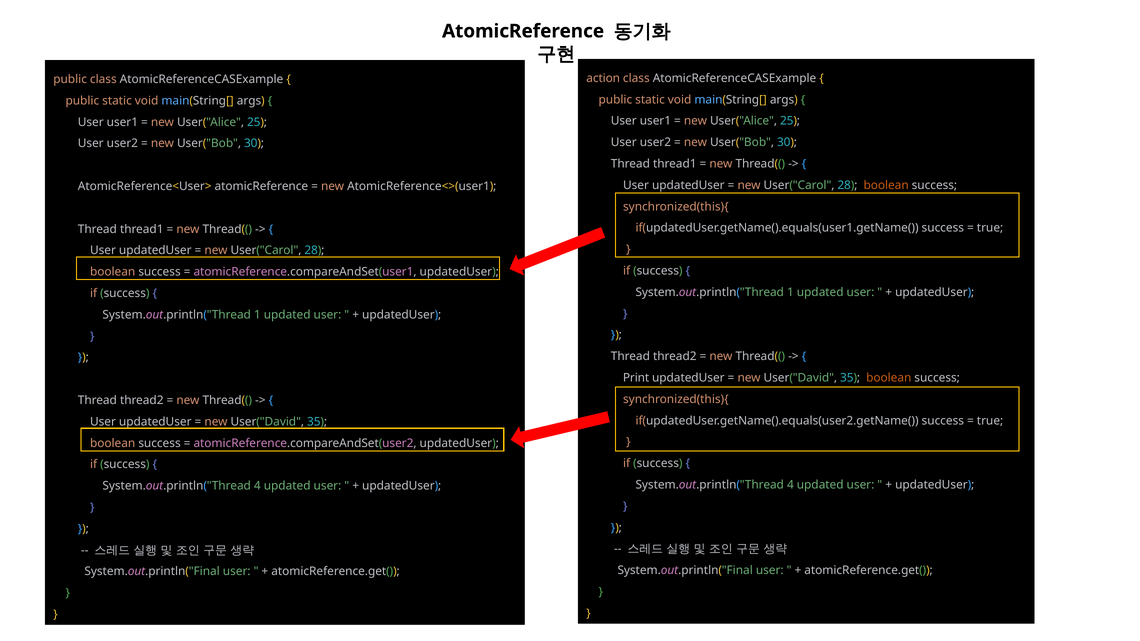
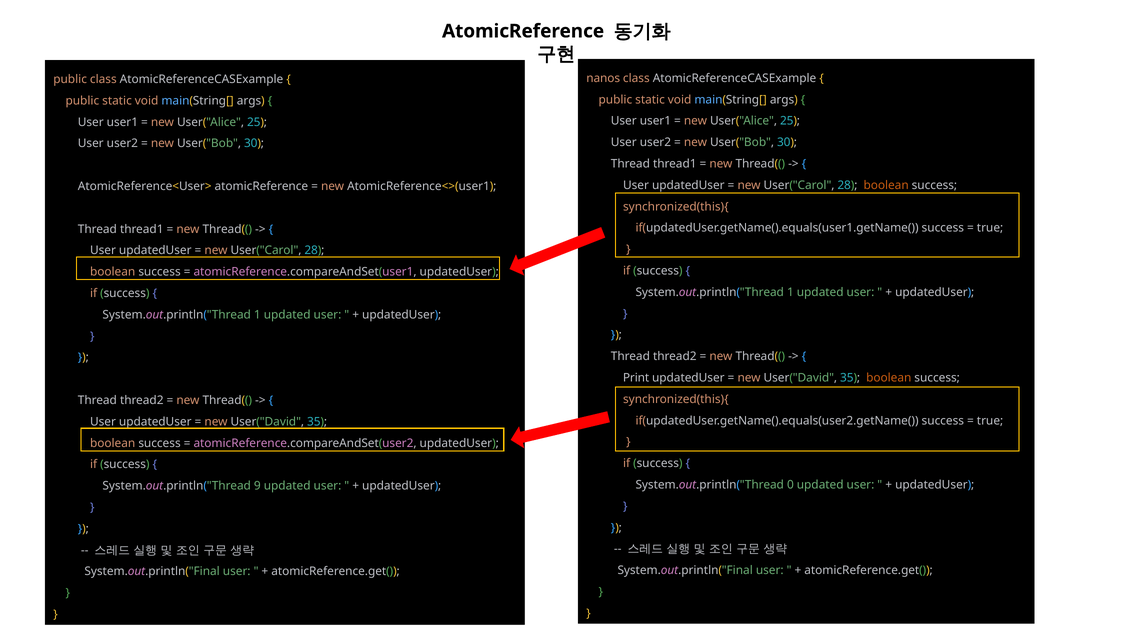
action: action -> nanos (603, 78)
4: 4 -> 0 (790, 485)
4: 4 -> 9 (257, 486)
